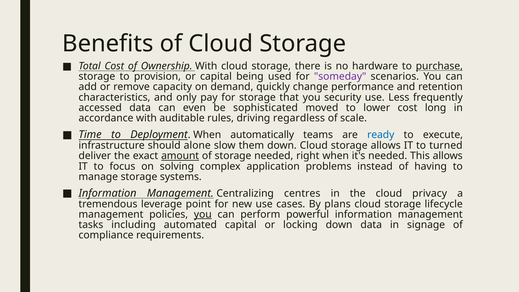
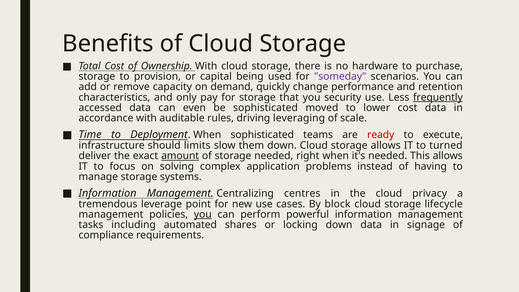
purchase underline: present -> none (439, 66)
frequently underline: none -> present (438, 97)
cost long: long -> data (436, 108)
regardless: regardless -> leveraging (299, 118)
When automatically: automatically -> sophisticated (262, 135)
ready colour: blue -> red (381, 135)
alone: alone -> limits (197, 145)
plans: plans -> block (338, 204)
automated capital: capital -> shares (241, 225)
